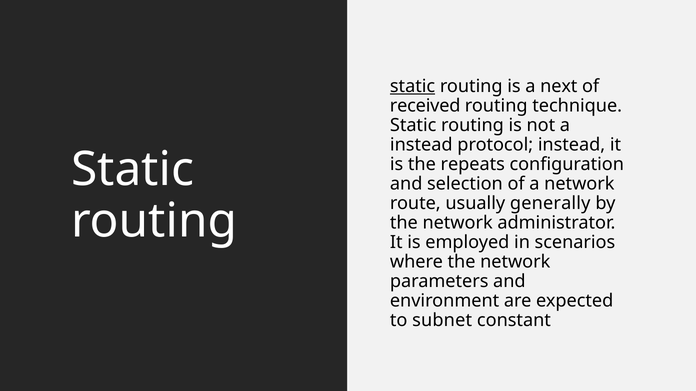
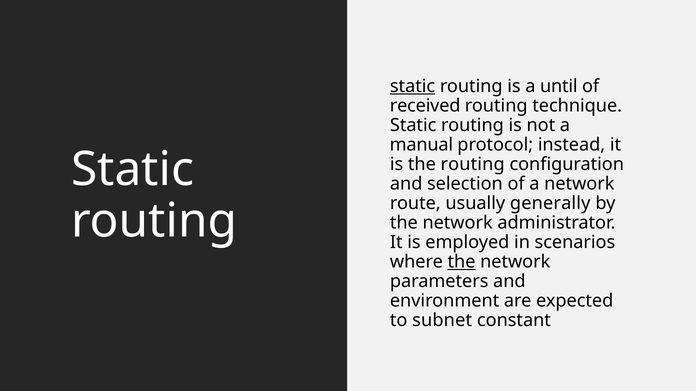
next: next -> until (559, 86)
instead: instead -> manual (421, 145)
the repeats: repeats -> routing (473, 164)
the underline: none -> present (462, 262)
